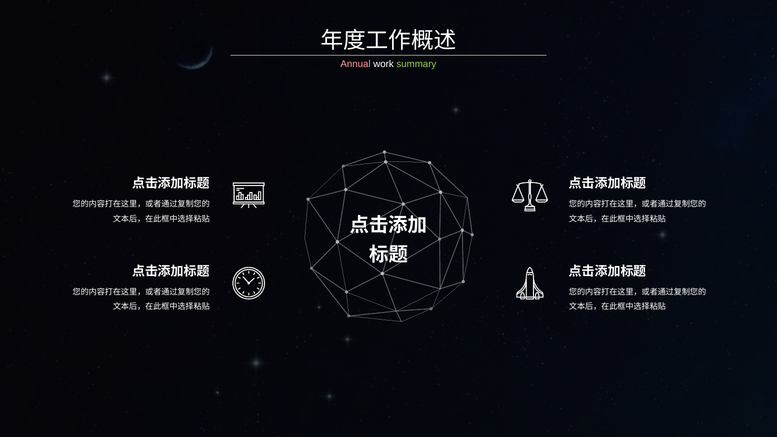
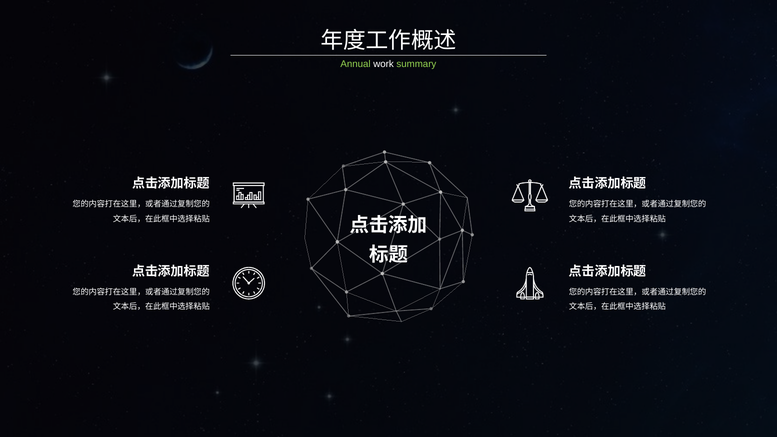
Annual colour: pink -> light green (356, 64)
